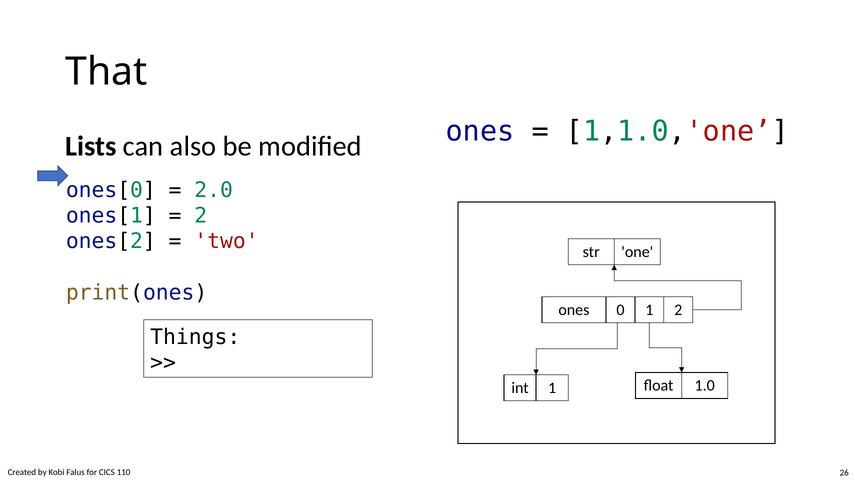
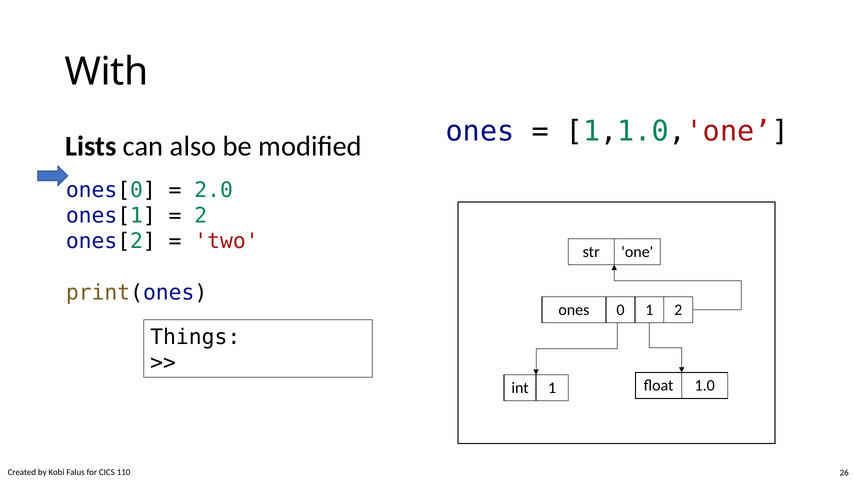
That: That -> With (107, 72)
